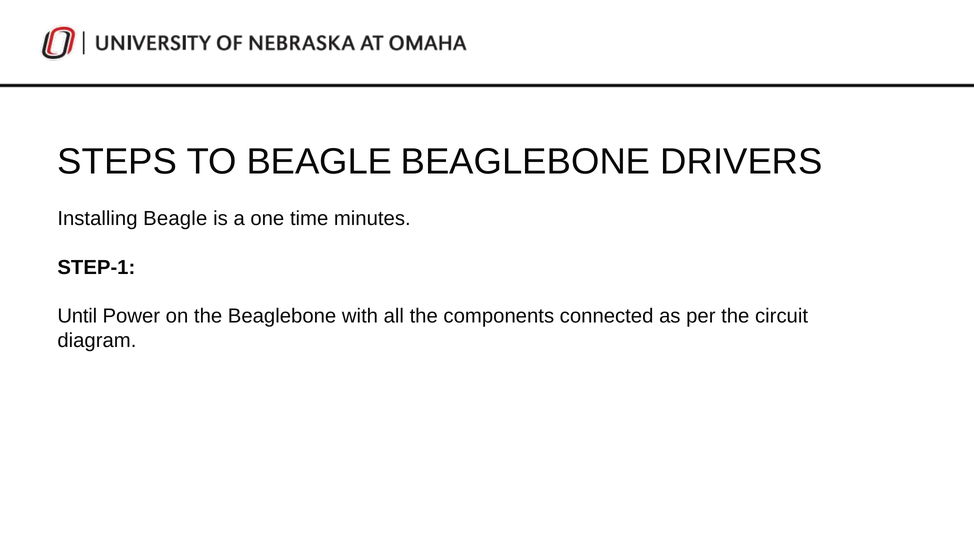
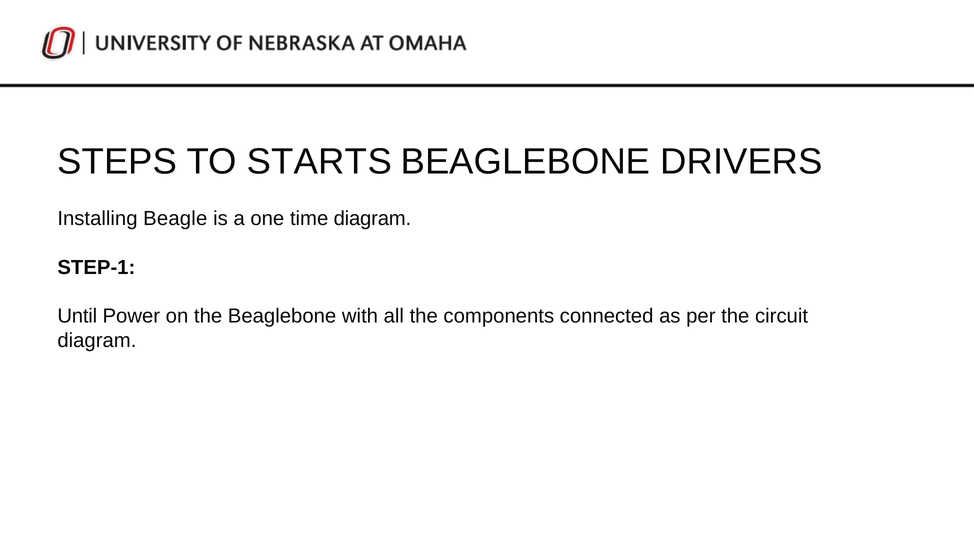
TO BEAGLE: BEAGLE -> STARTS (319, 161)
time minutes: minutes -> diagram (372, 219)
